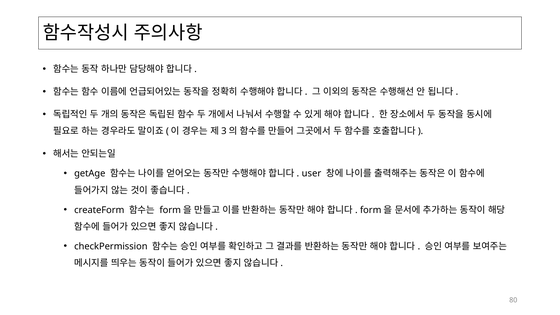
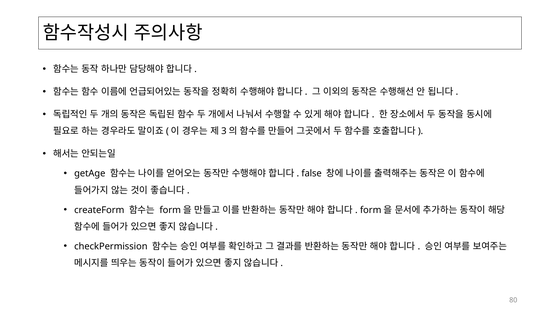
user: user -> false (312, 174)
